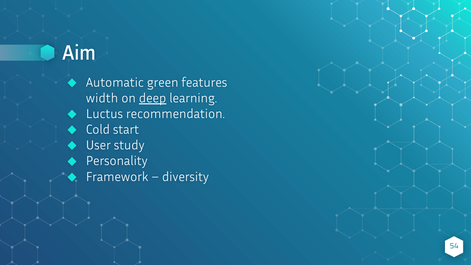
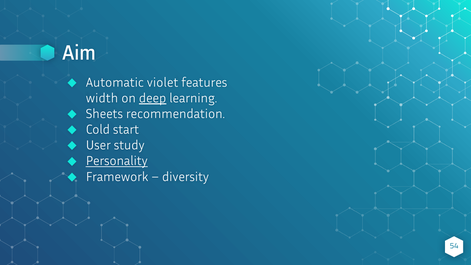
green: green -> violet (163, 82)
Luctus: Luctus -> Sheets (104, 114)
Personality underline: none -> present (117, 161)
